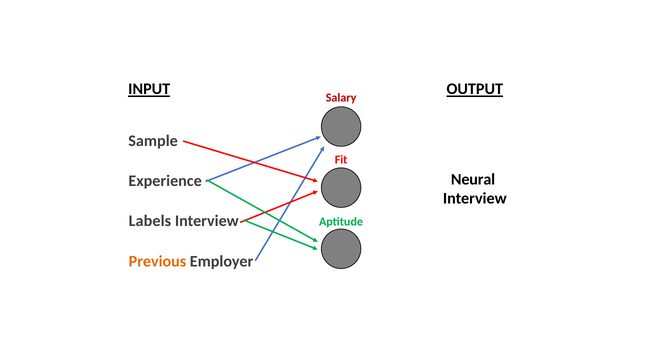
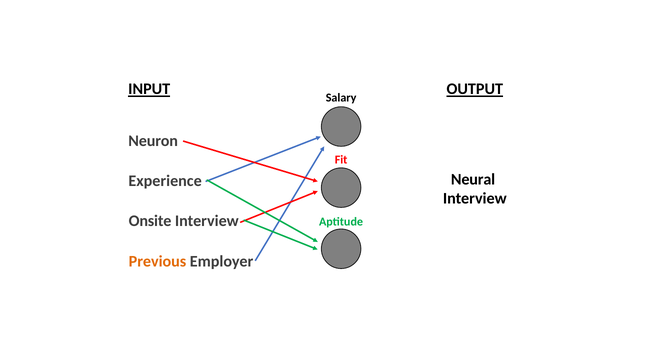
Salary colour: red -> black (341, 98)
Sample: Sample -> Neuron (153, 141)
Labels: Labels -> Onsite (150, 221)
